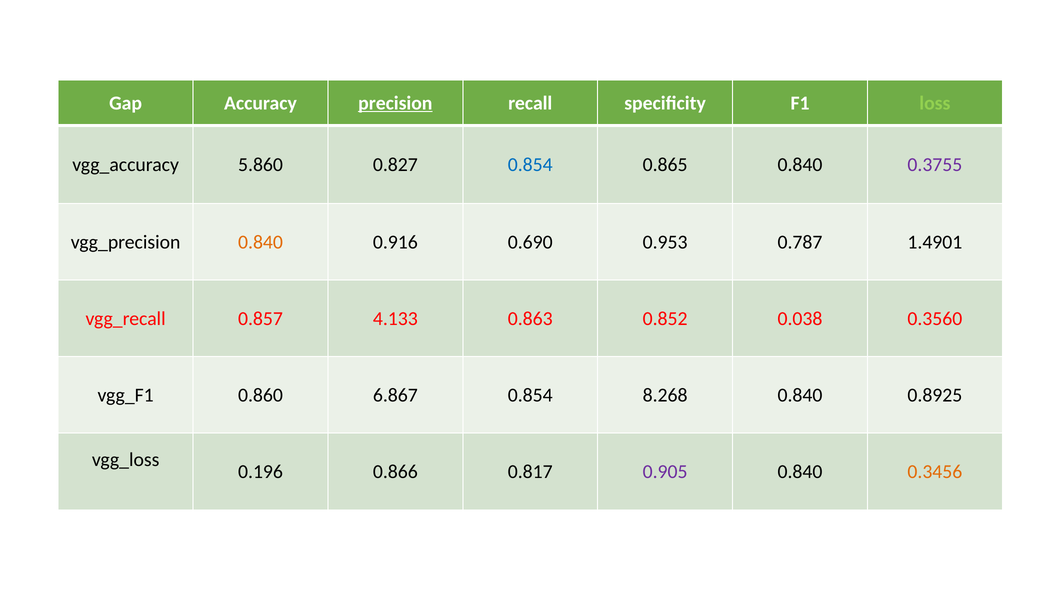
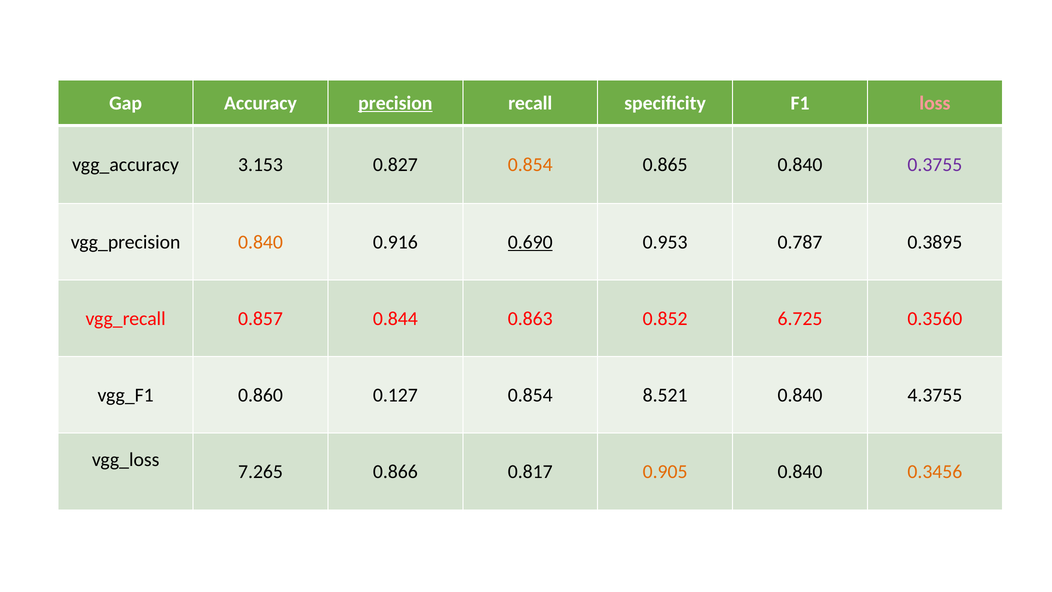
loss colour: light green -> pink (935, 103)
5.860: 5.860 -> 3.153 (260, 165)
0.854 colour: blue -> orange (530, 165)
0.690 underline: none -> present (530, 242)
1.4901: 1.4901 -> 0.3895 (935, 242)
4.133: 4.133 -> 0.844 (395, 318)
0.038: 0.038 -> 6.725 (800, 318)
6.867: 6.867 -> 0.127 (395, 395)
8.268: 8.268 -> 8.521 (665, 395)
0.8925: 0.8925 -> 4.3755 (935, 395)
0.196: 0.196 -> 7.265 (260, 472)
0.905 colour: purple -> orange (665, 472)
